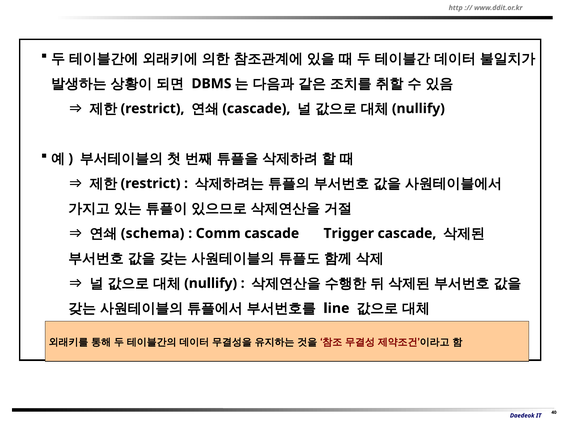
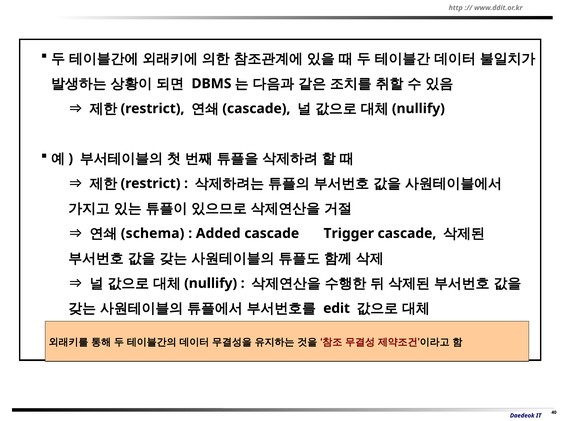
Comm: Comm -> Added (218, 233)
line: line -> edit (337, 308)
